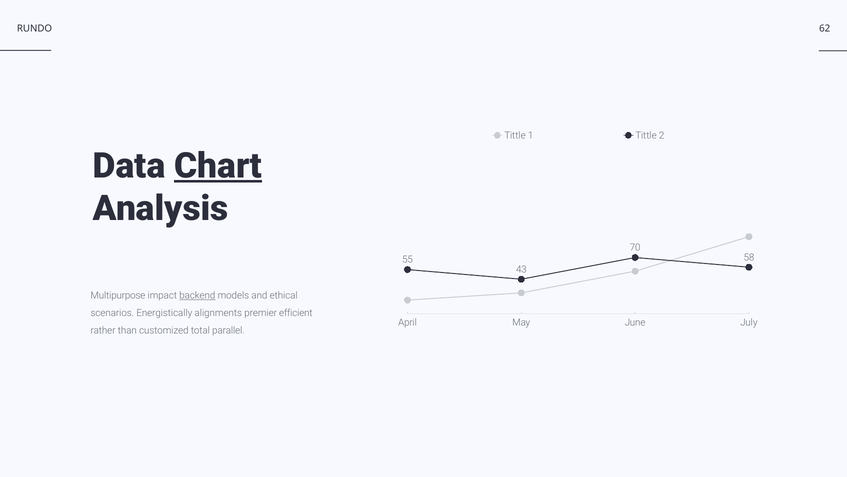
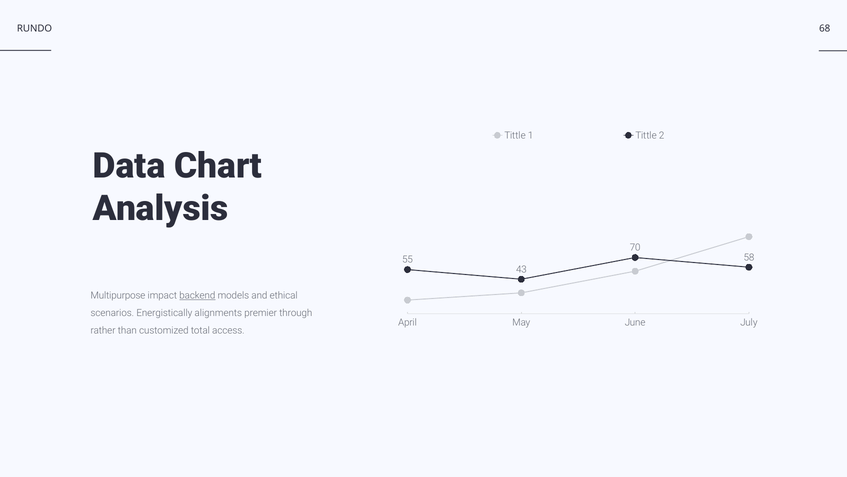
62: 62 -> 68 (825, 28)
Chart underline: present -> none (218, 166)
efficient: efficient -> through (296, 313)
parallel: parallel -> access (228, 330)
